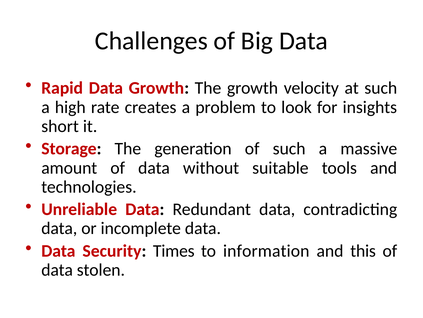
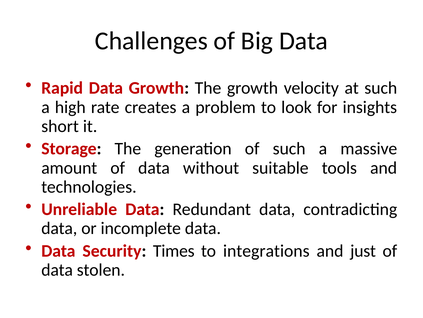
information: information -> integrations (266, 250)
this: this -> just (363, 250)
